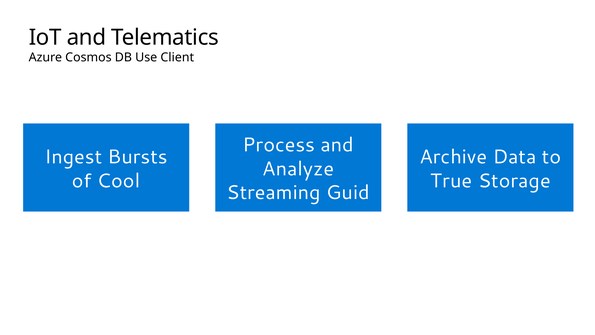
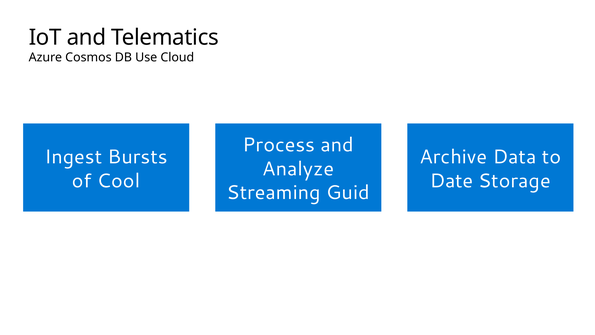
Client: Client -> Cloud (177, 57)
True: True -> Date (451, 181)
